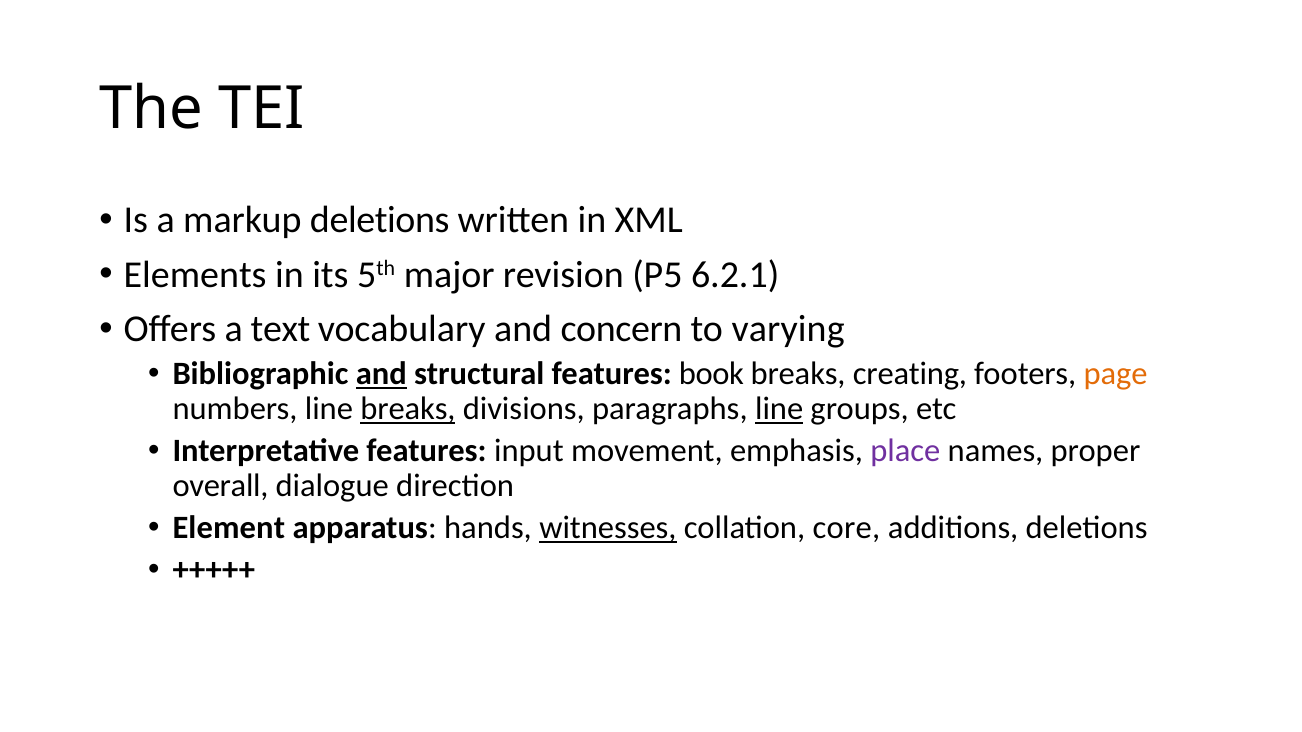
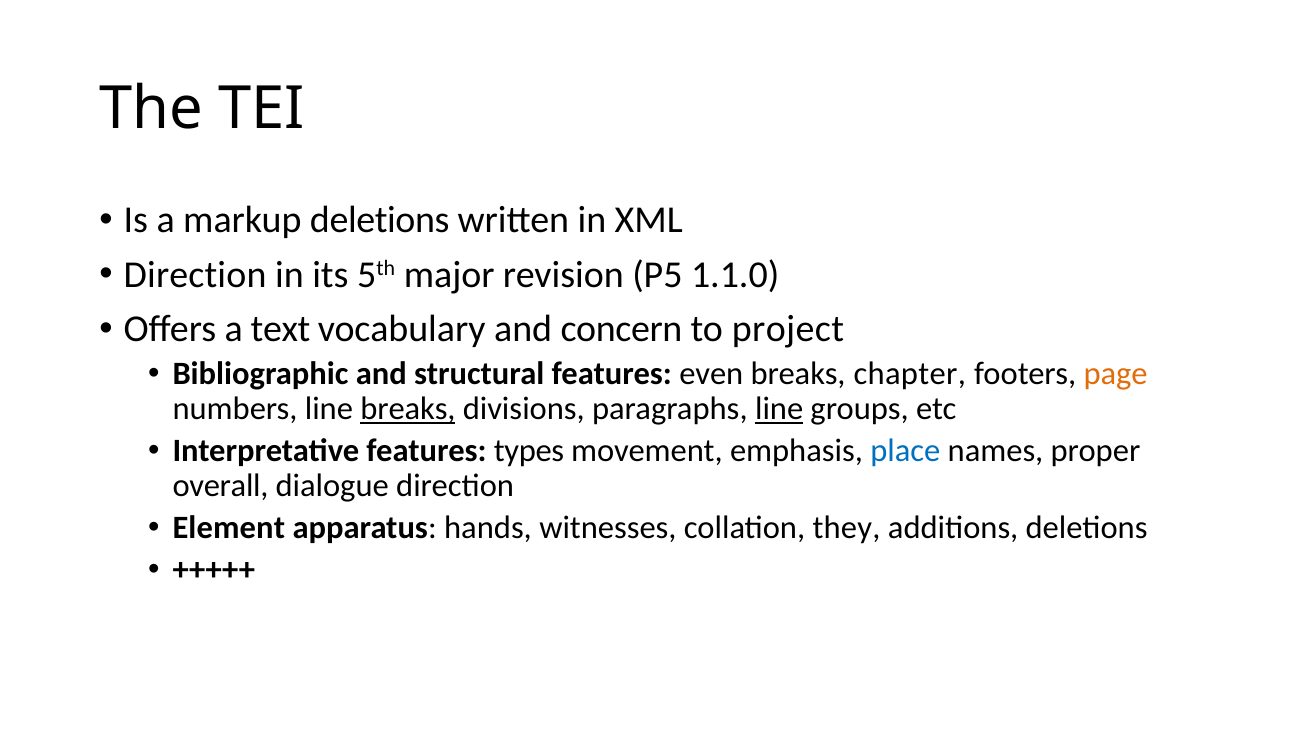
Elements: Elements -> Direction (195, 275)
6.2.1: 6.2.1 -> 1.1.0 (735, 275)
varying: varying -> project (788, 329)
and underline: present -> none (381, 374)
book: book -> even (711, 374)
creating: creating -> chapter (910, 374)
input: input -> types (529, 451)
place colour: purple -> blue (905, 451)
witnesses underline: present -> none (608, 528)
core: core -> they (847, 528)
